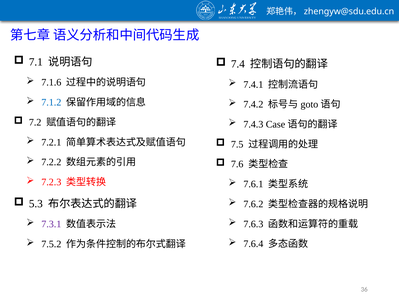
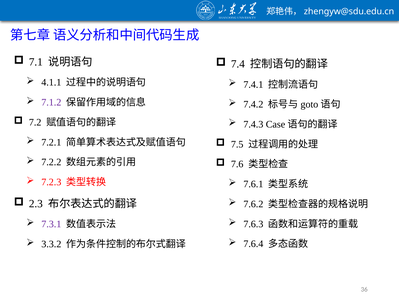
7.1.6: 7.1.6 -> 4.1.1 (51, 83)
7.1.2 colour: blue -> purple (51, 102)
5.3: 5.3 -> 2.3 (36, 204)
7.5.2: 7.5.2 -> 3.3.2 (51, 244)
